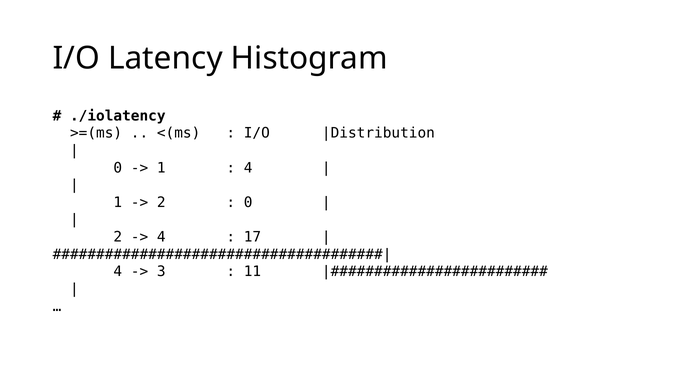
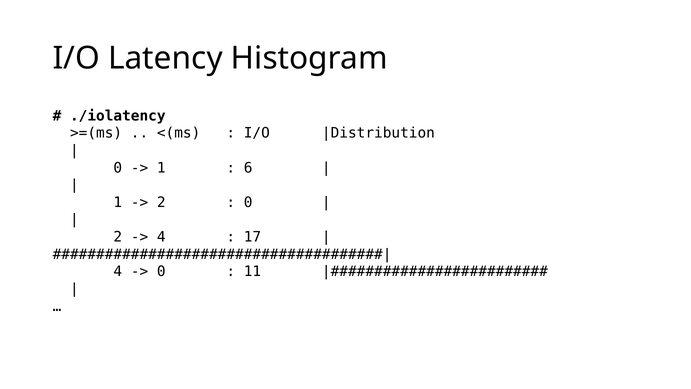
4: 4 -> 6 (248, 168)
3: 3 -> 0 (161, 271)
